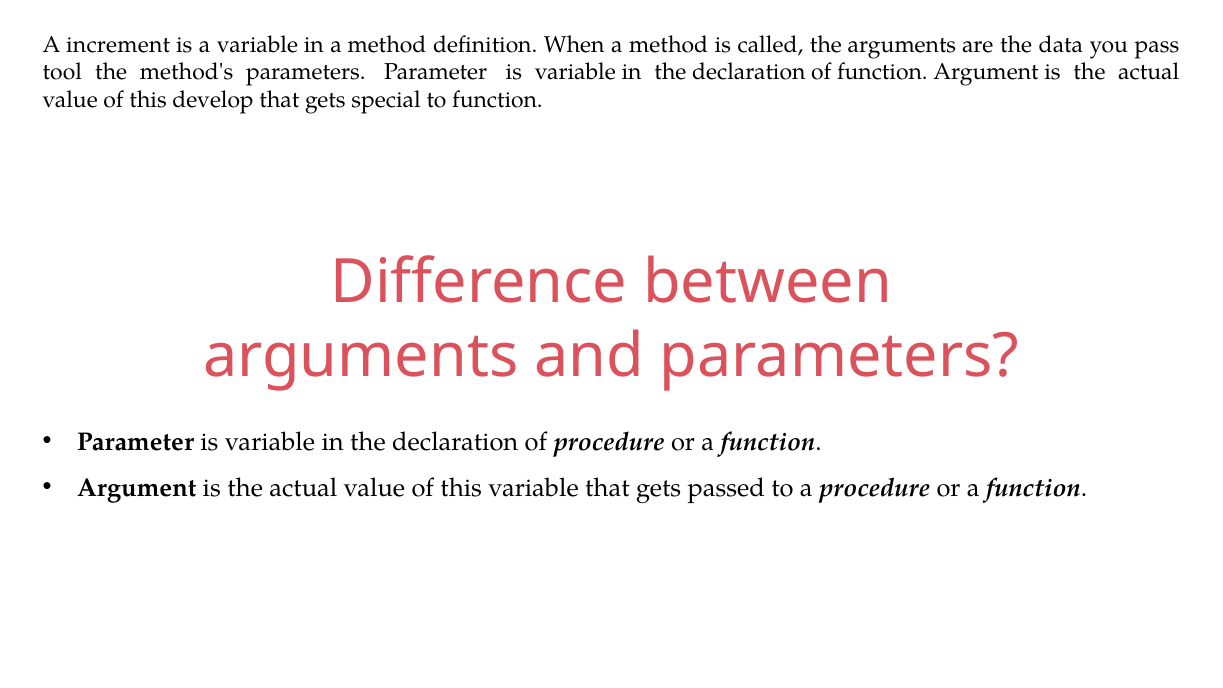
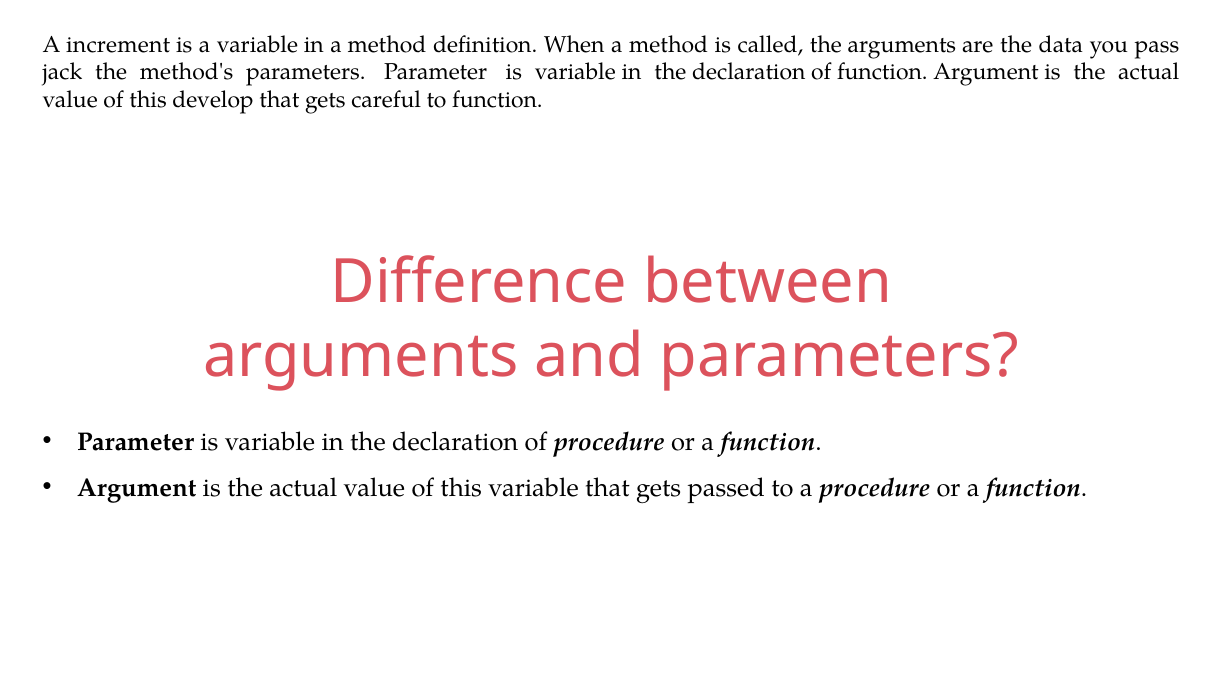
tool: tool -> jack (62, 72)
special: special -> careful (386, 100)
